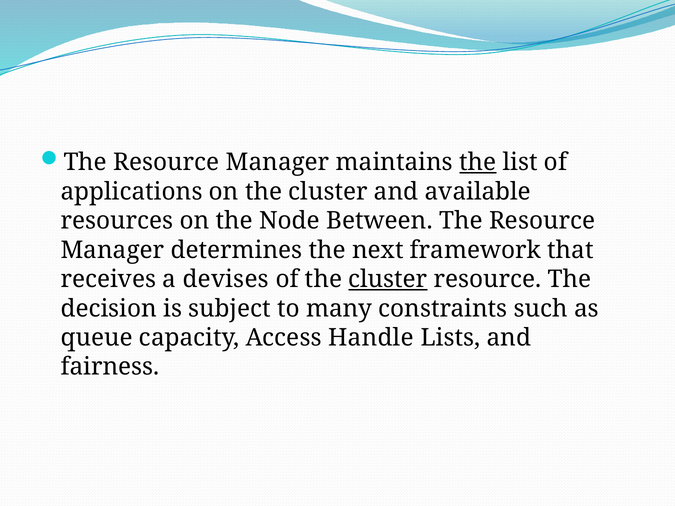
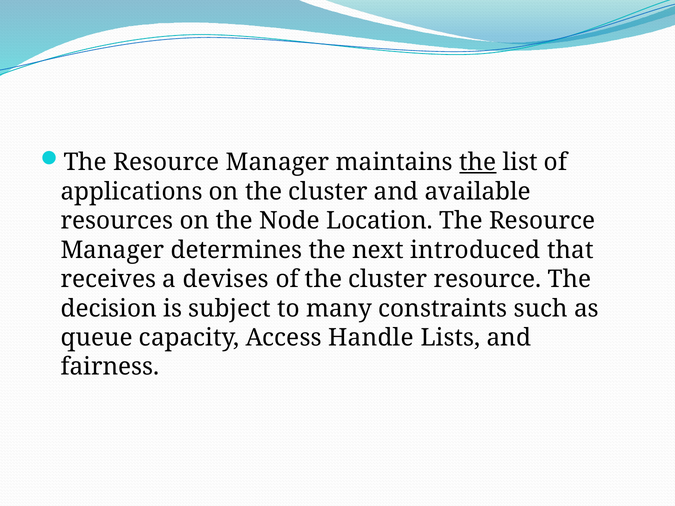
Between: Between -> Location (380, 221)
framework: framework -> introduced (475, 250)
cluster underline: present -> none (388, 279)
